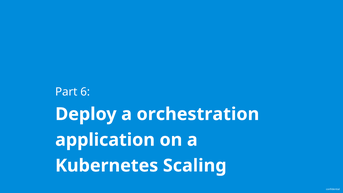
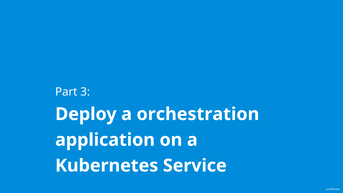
6: 6 -> 3 (85, 92)
Scaling: Scaling -> Service (195, 166)
